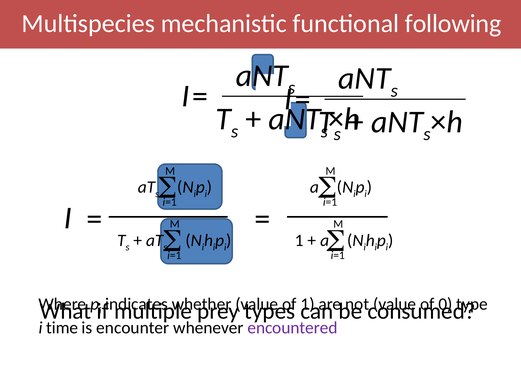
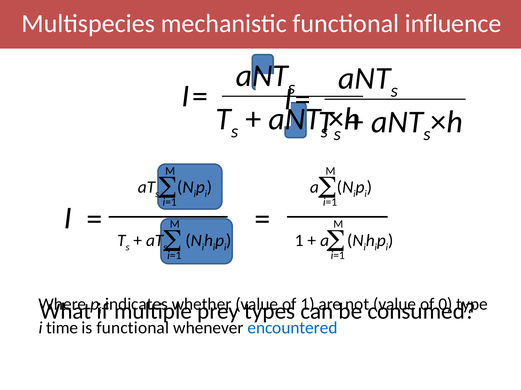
following: following -> influence (453, 24)
is encounter: encounter -> functional (133, 328)
encountered colour: purple -> blue (292, 328)
